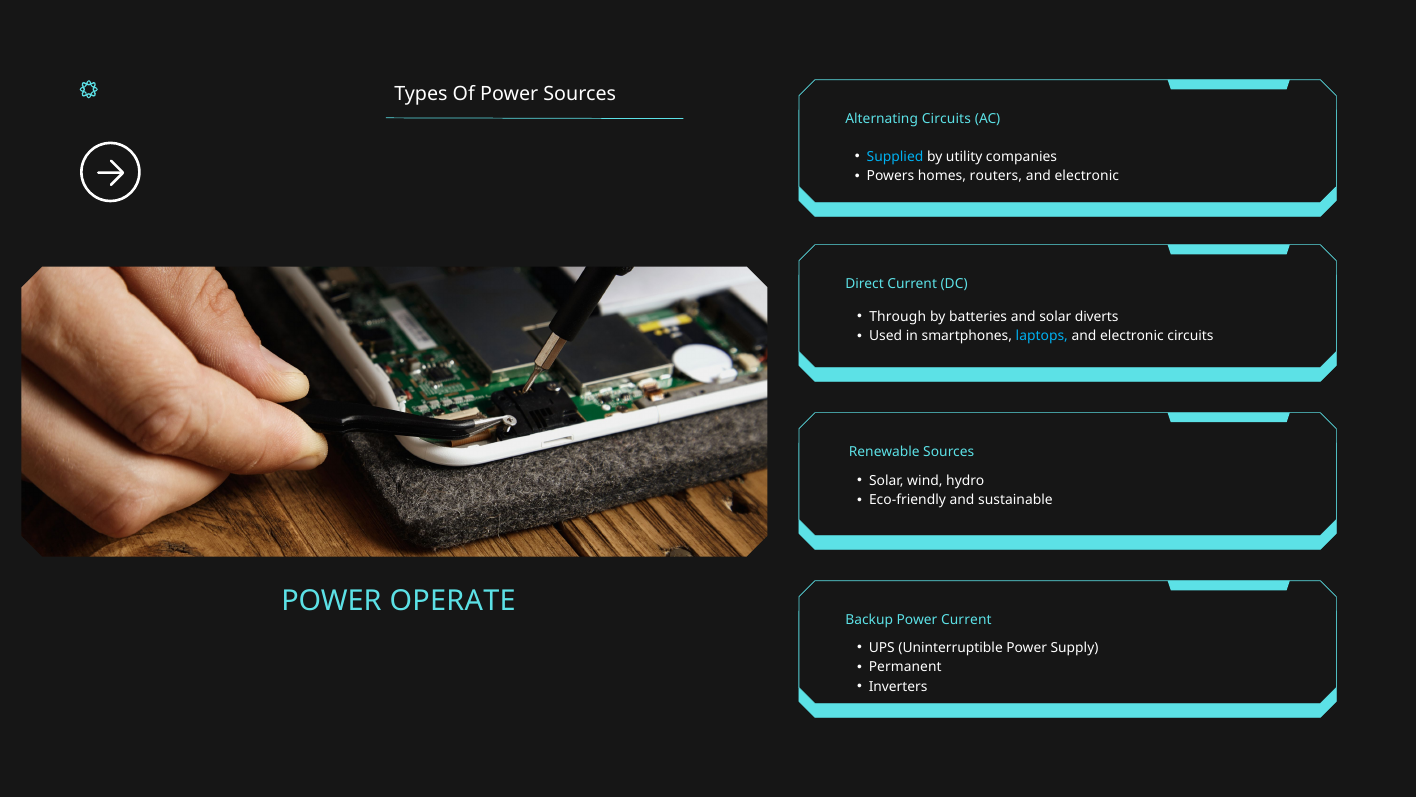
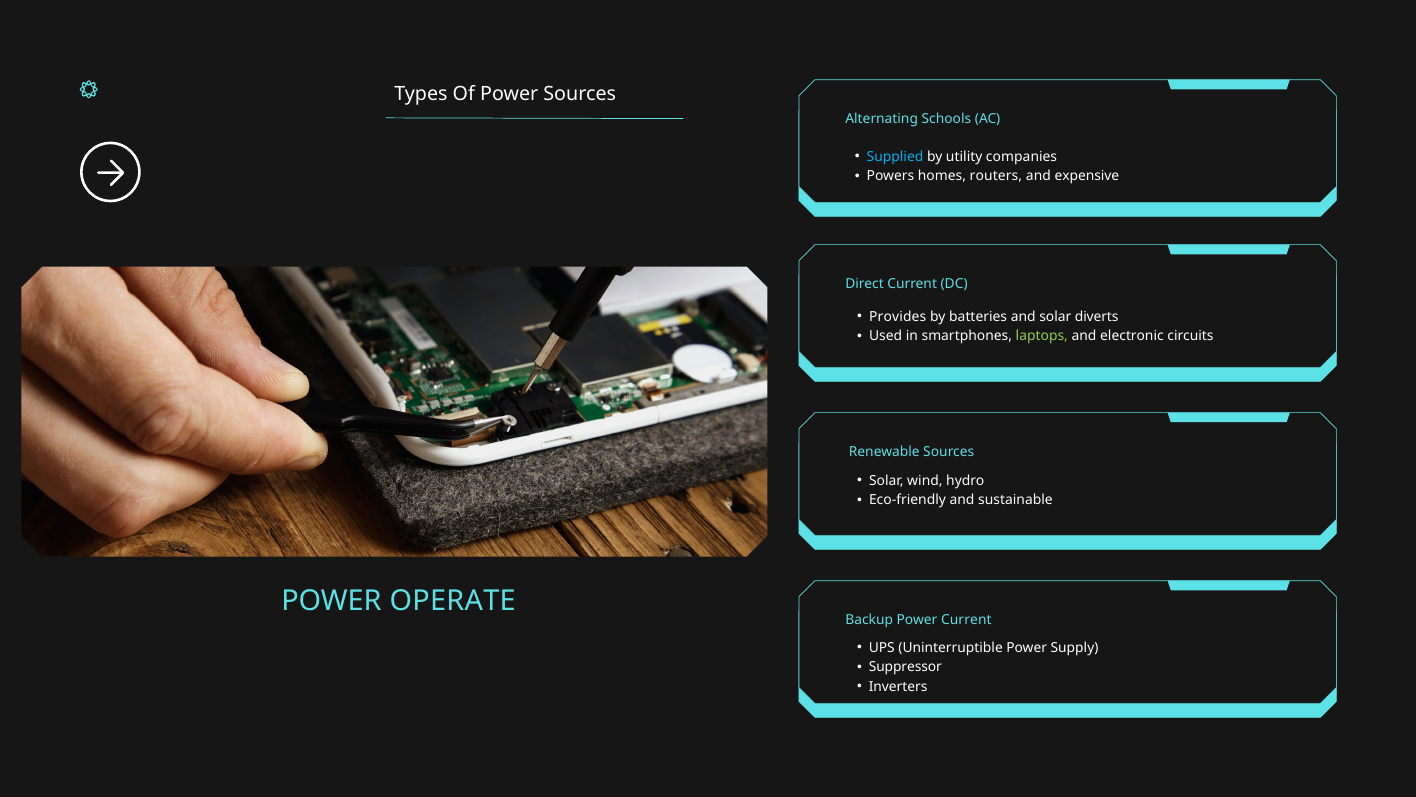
Alternating Circuits: Circuits -> Schools (946, 119)
electronic: electronic -> expensive (1087, 176)
Through: Through -> Provides (898, 317)
laptops colour: light blue -> light green (1042, 336)
Permanent: Permanent -> Suppressor (905, 667)
